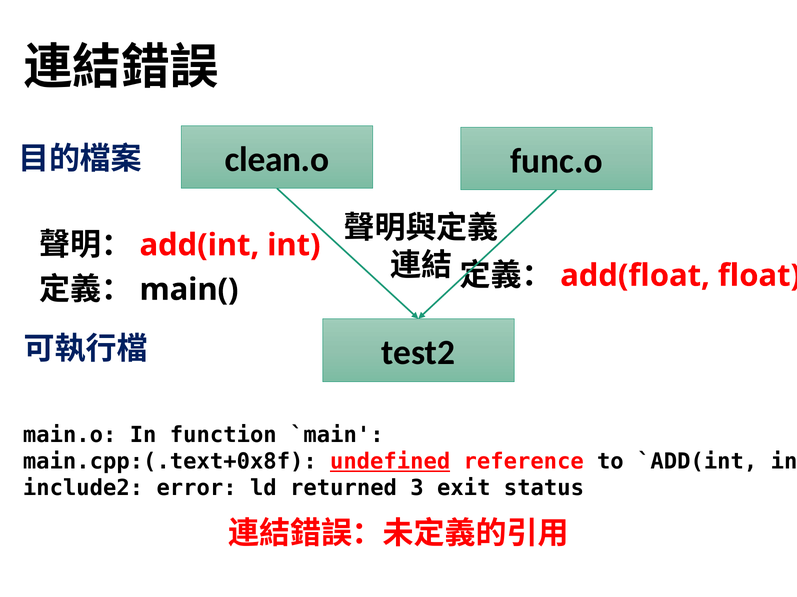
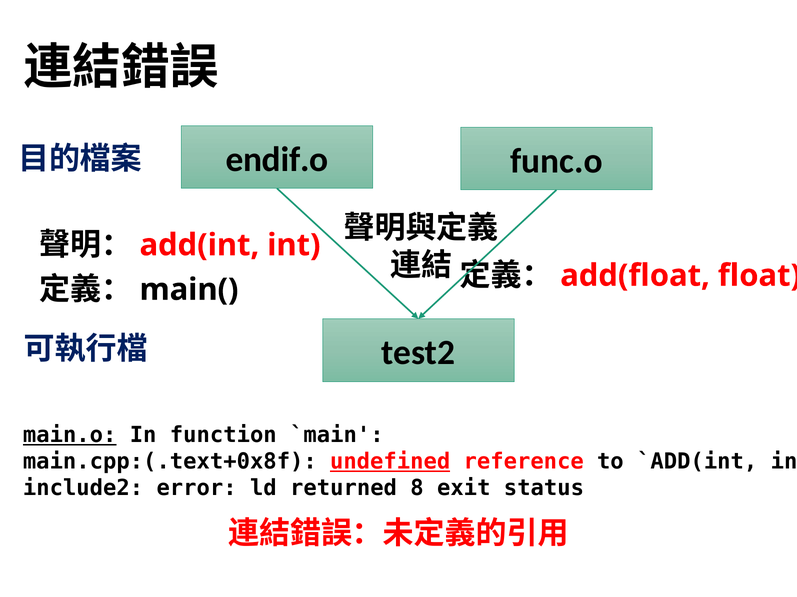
clean.o: clean.o -> endif.o (277, 160)
main.o underline: none -> present (70, 436)
3: 3 -> 8 (417, 489)
